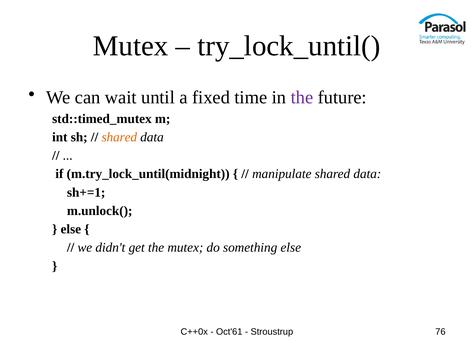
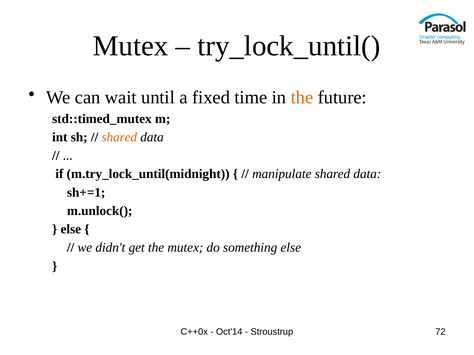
the colour: purple -> orange (302, 98)
Oct'61: Oct'61 -> Oct'14 (229, 332)
76: 76 -> 72 (440, 332)
